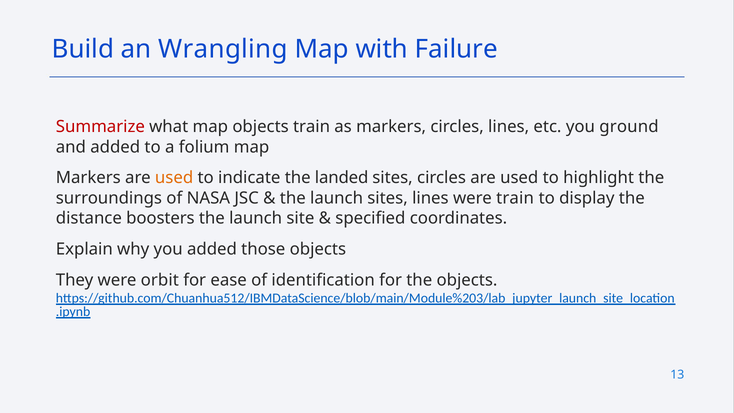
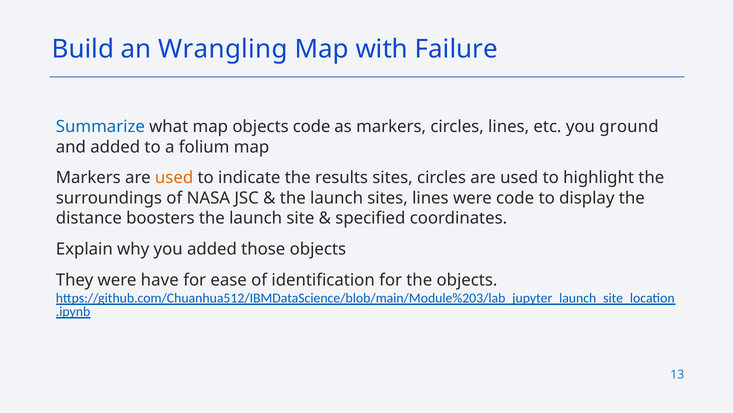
Summarize colour: red -> blue (100, 127)
objects train: train -> code (312, 127)
landed: landed -> results (342, 178)
were train: train -> code (515, 198)
orbit: orbit -> have (160, 280)
